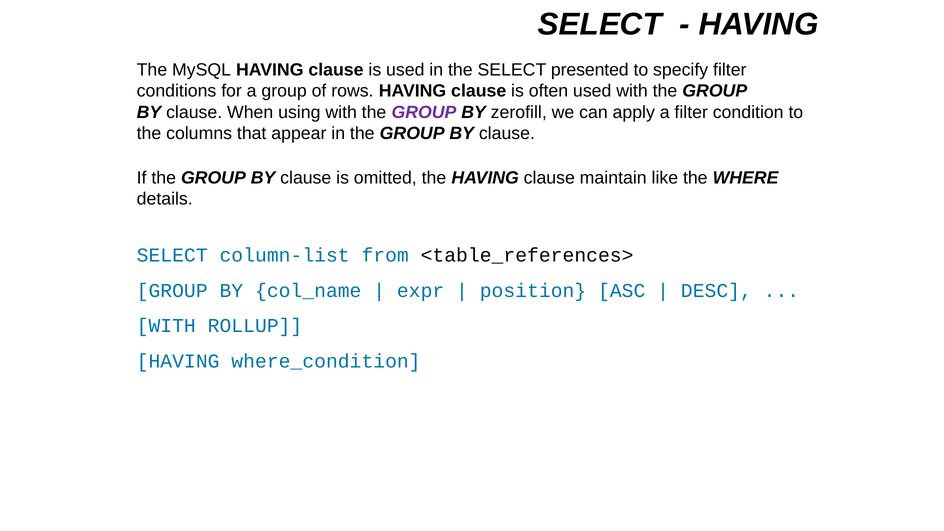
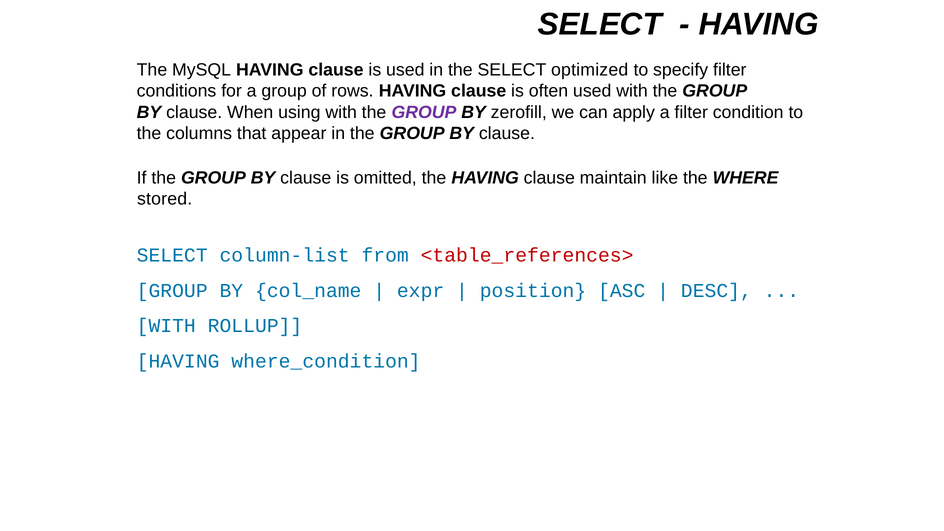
presented: presented -> optimized (590, 70)
details: details -> stored (165, 199)
<table_references> colour: black -> red (527, 255)
